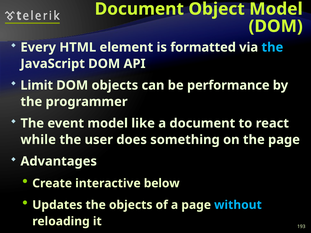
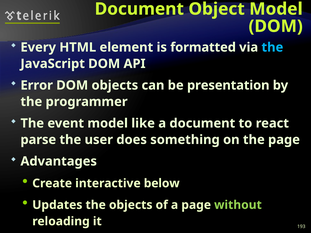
Limit: Limit -> Error (37, 85)
performance: performance -> presentation (228, 85)
while: while -> parse (38, 140)
without colour: light blue -> light green (238, 205)
